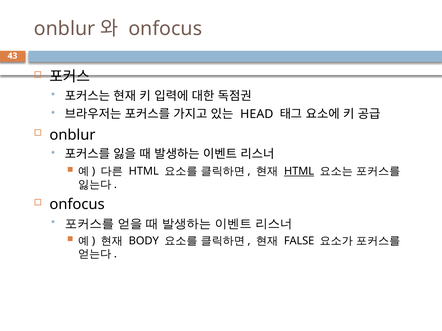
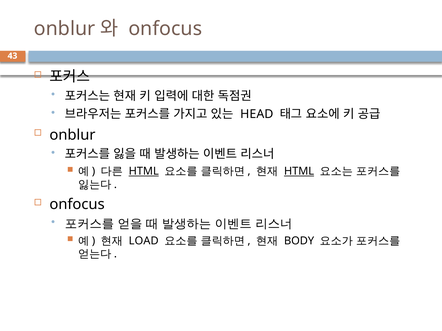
HTML underline: none -> present (144, 171)
BODY: BODY -> LOAD (144, 241)
FALSE: FALSE -> BODY (299, 241)
